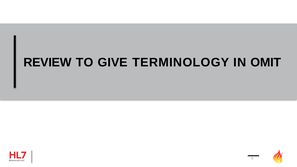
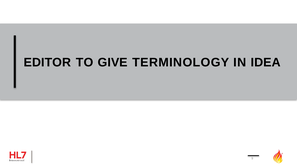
REVIEW: REVIEW -> EDITOR (47, 62)
OMIT: OMIT -> IDEA (266, 62)
